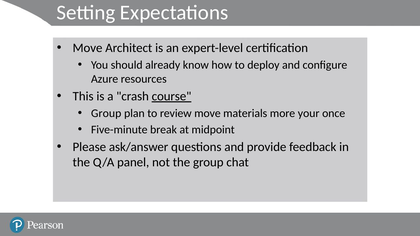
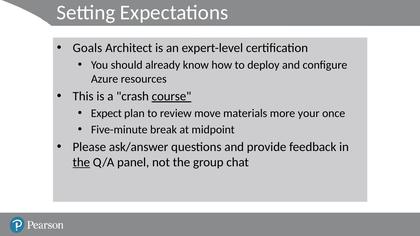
Move: Move -> Goals (87, 48)
Group: Group -> Expect (106, 113)
the underline: none -> present (81, 162)
